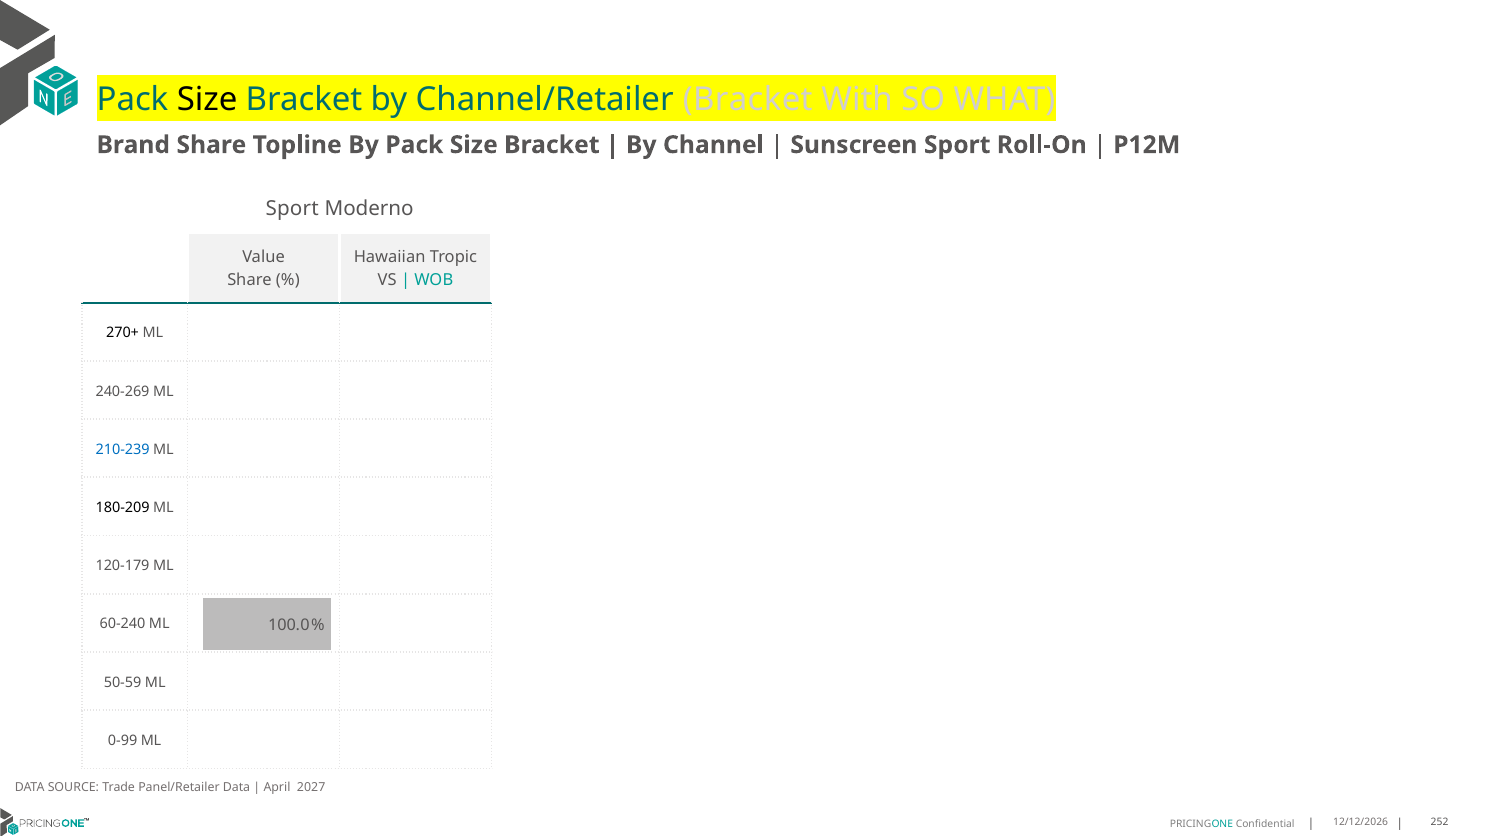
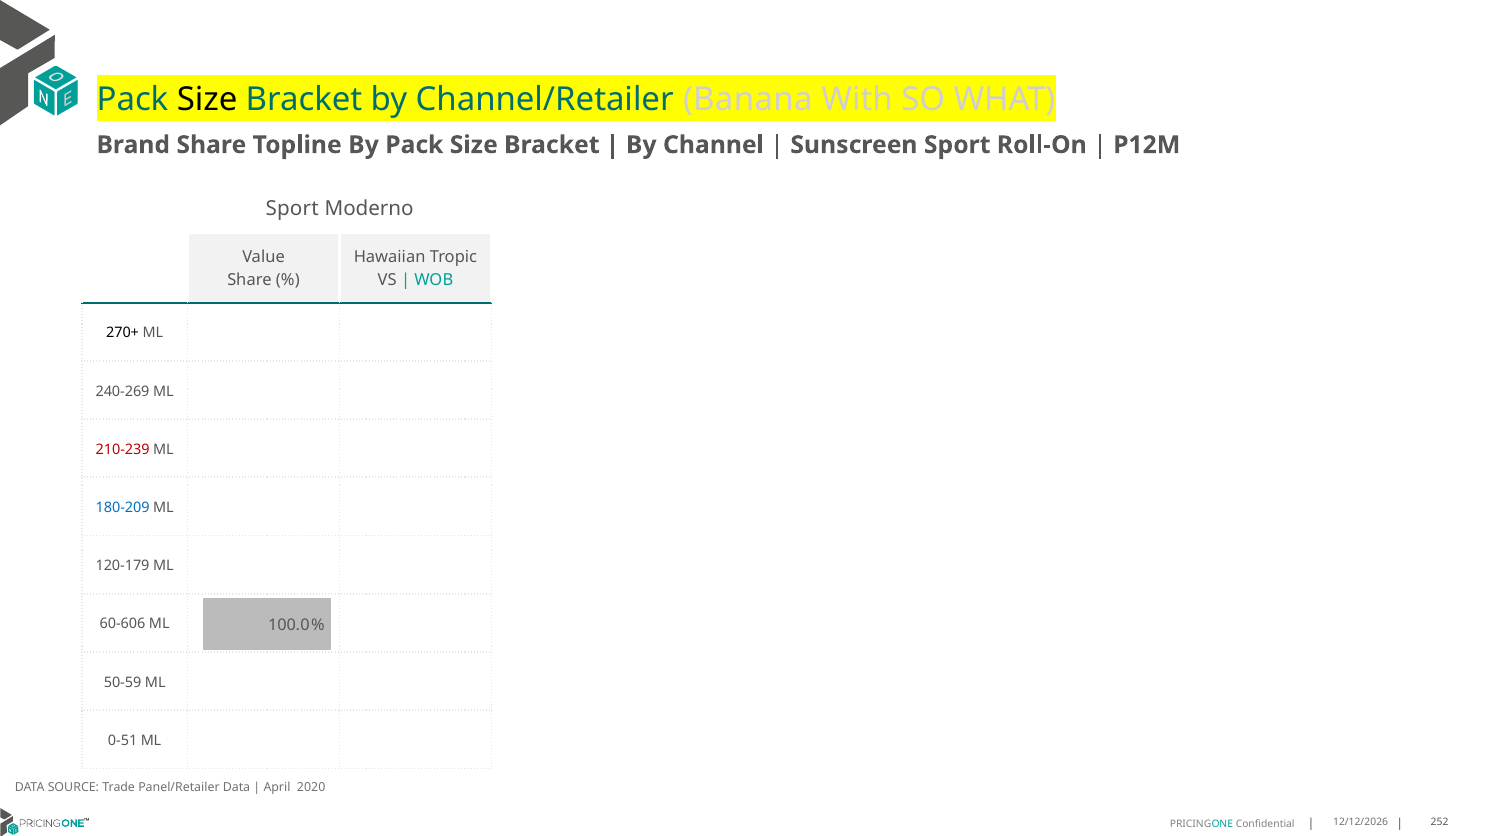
Channel/Retailer Bracket: Bracket -> Banana (748, 100)
210-239 colour: blue -> red (123, 449)
180-209 colour: black -> blue (123, 507)
60-240: 60-240 -> 60-606 (123, 624)
0-99: 0-99 -> 0-51 (123, 740)
2027: 2027 -> 2020 (311, 787)
